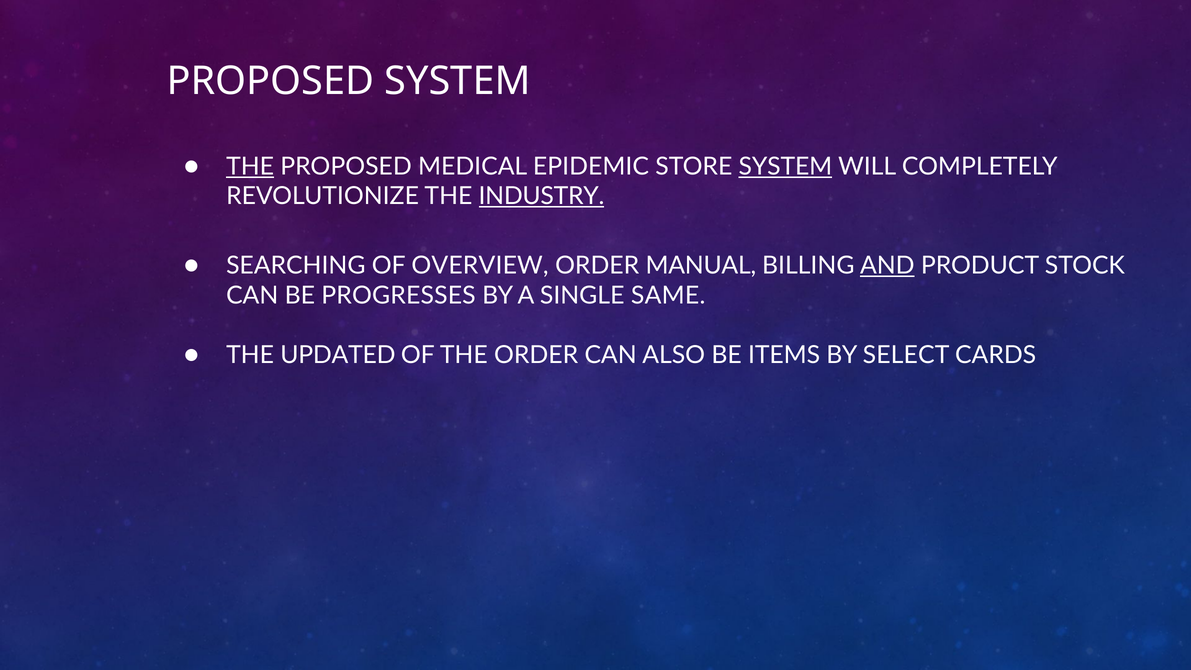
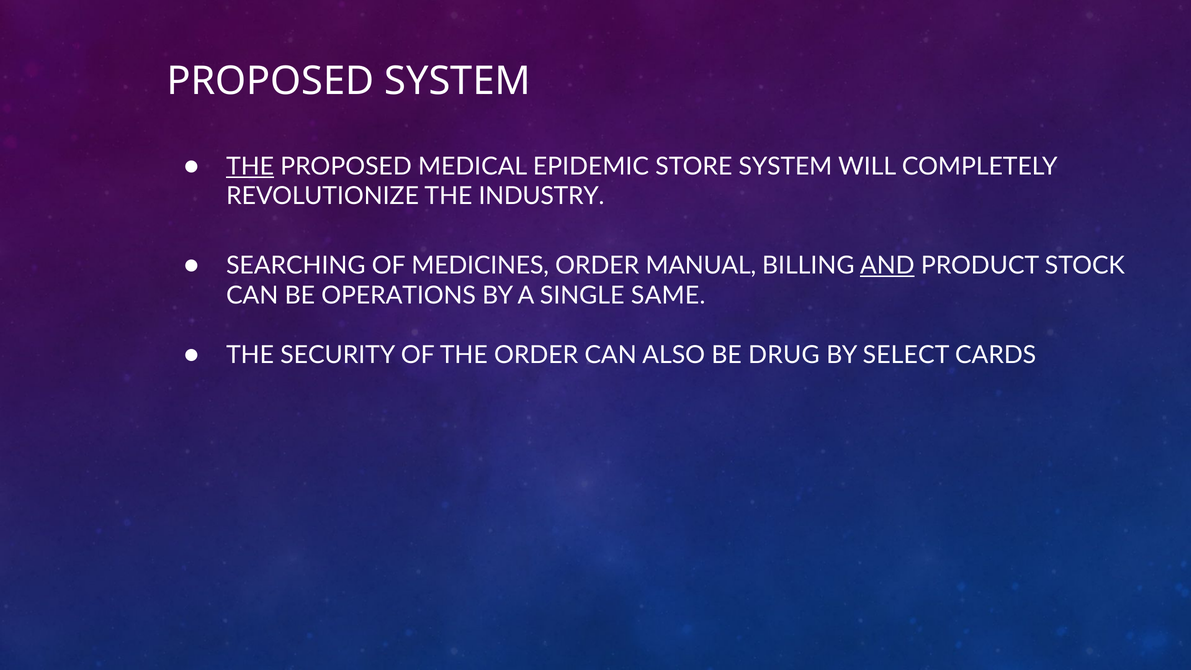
SYSTEM underline: present -> none (785, 166)
INDUSTRY underline: present -> none (541, 196)
OVERVIEW: OVERVIEW -> MEDICINES (480, 266)
PROGRESSES: PROGRESSES -> OPERATIONS (399, 295)
UPDATED: UPDATED -> SECURITY (338, 355)
ITEMS: ITEMS -> DRUG (784, 355)
